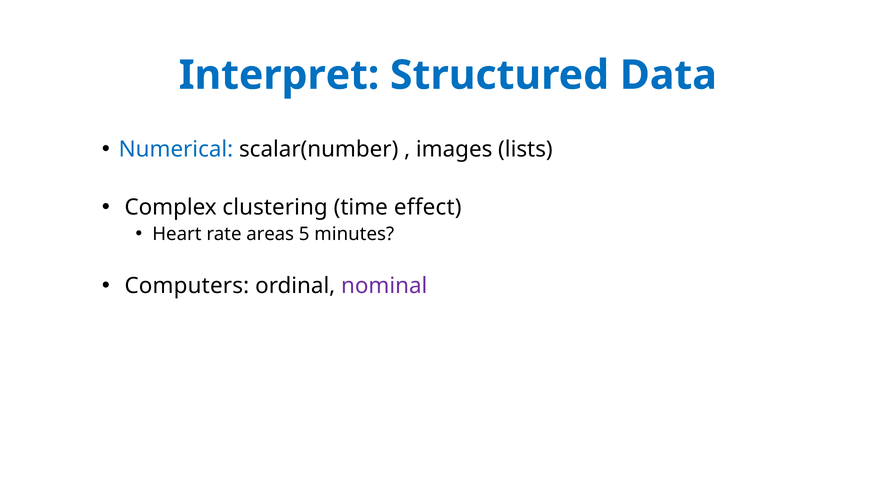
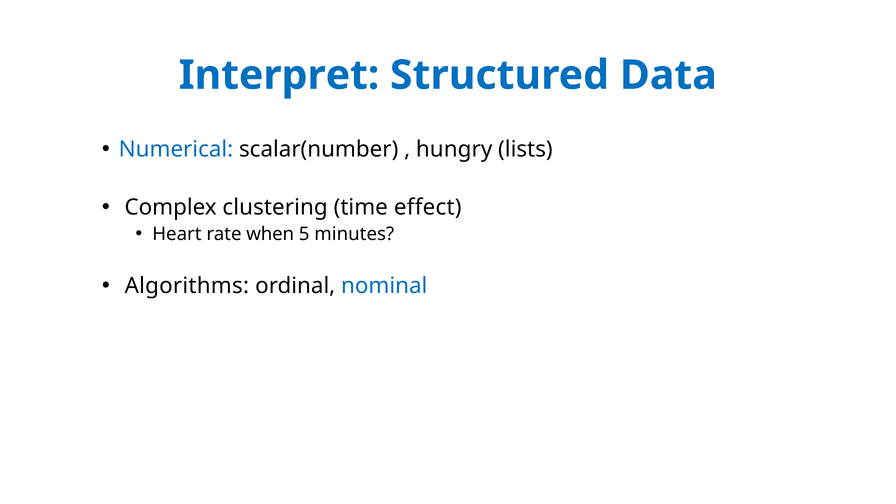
images: images -> hungry (454, 149)
areas: areas -> when (270, 234)
Computers: Computers -> Algorithms (187, 286)
nominal colour: purple -> blue (384, 286)
